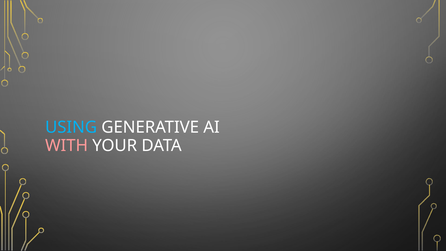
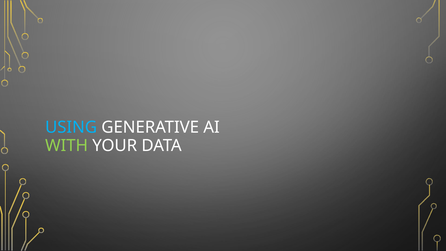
WITH colour: pink -> light green (67, 145)
